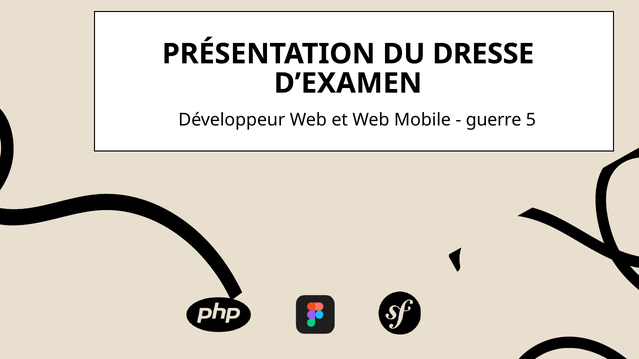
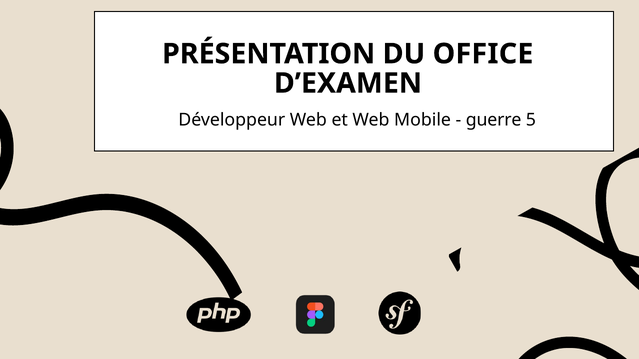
DRESSE: DRESSE -> OFFICE (483, 54)
